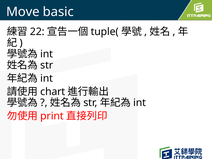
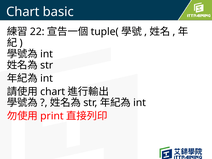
Move: Move -> Chart (23, 12)
